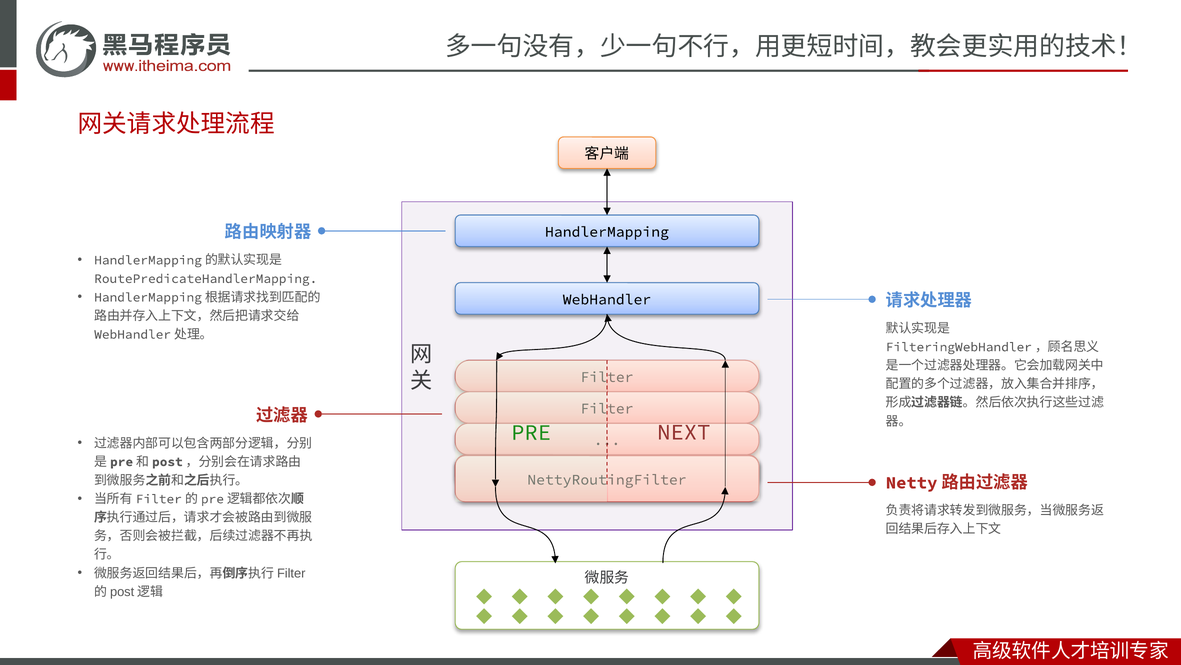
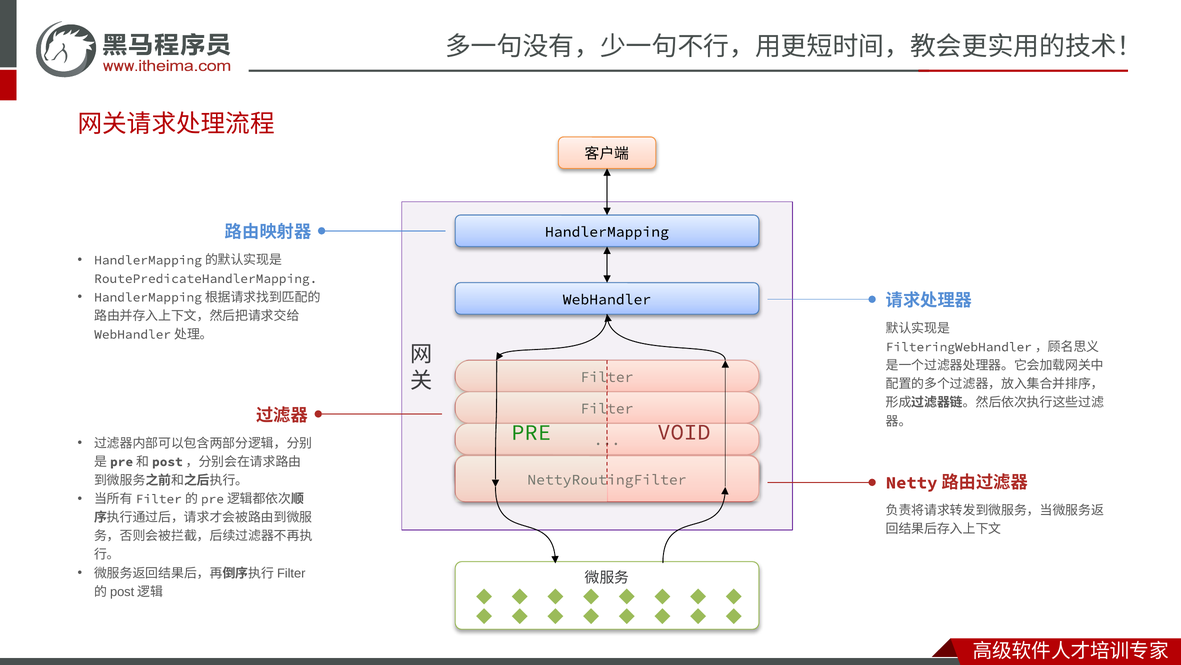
NEXT: NEXT -> VOID (684, 432)
